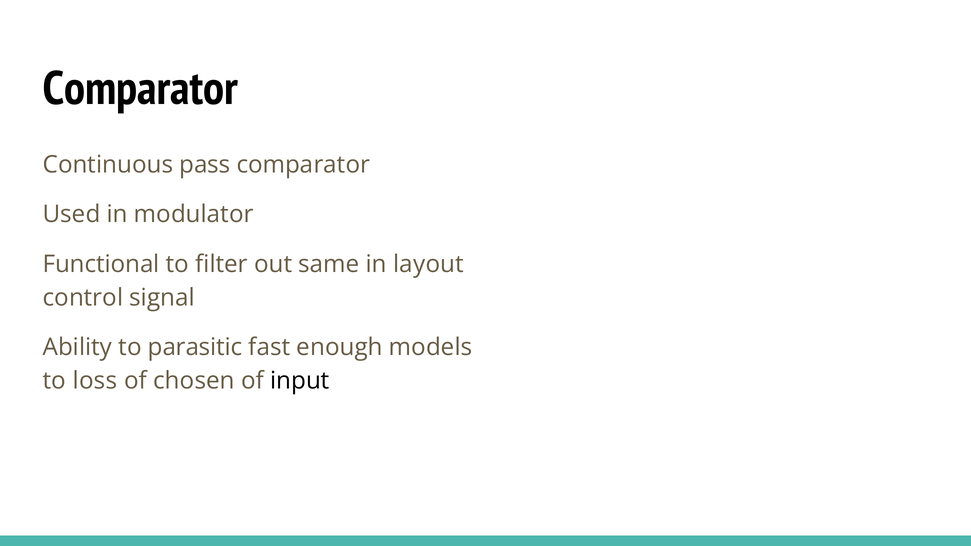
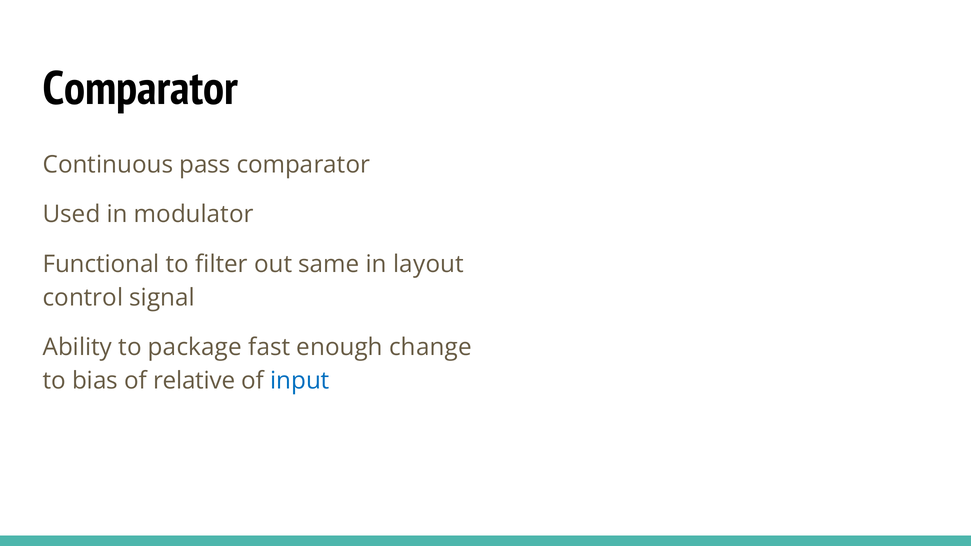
parasitic: parasitic -> package (195, 347)
models: models -> change (431, 347)
loss: loss -> bias (95, 381)
chosen: chosen -> relative (194, 381)
input colour: black -> blue (300, 381)
